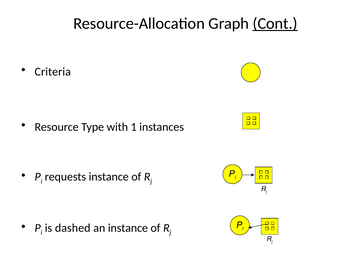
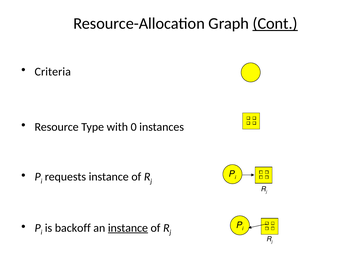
1: 1 -> 0 (134, 127)
dashed: dashed -> backoff (73, 228)
instance underline: none -> present (128, 228)
